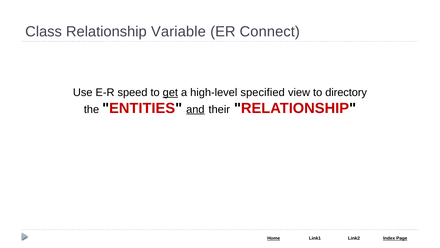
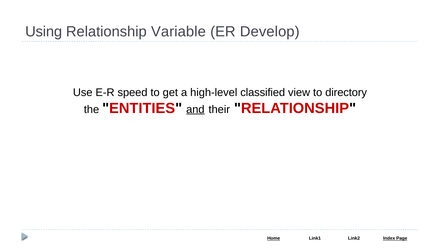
Class: Class -> Using (44, 32)
Connect: Connect -> Develop (270, 32)
get underline: present -> none (170, 92)
specified: specified -> classified (263, 92)
